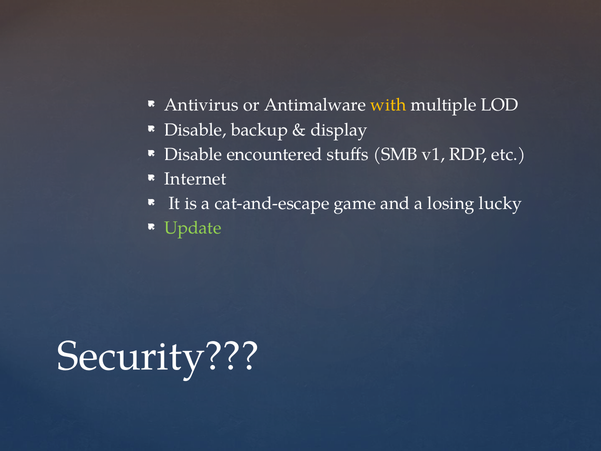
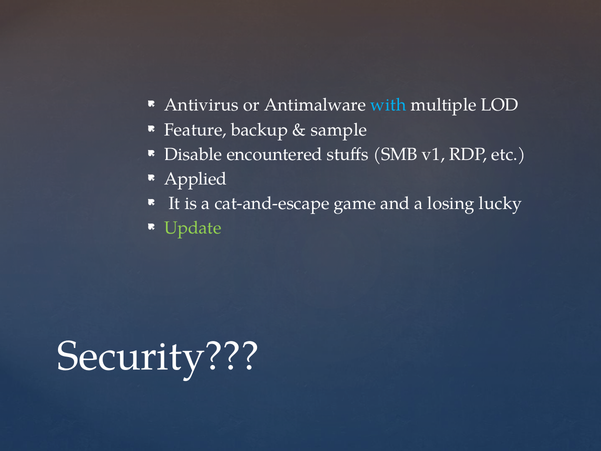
with colour: yellow -> light blue (388, 105)
Disable: Disable -> Feature (196, 130)
display: display -> sample (339, 130)
Internet: Internet -> Applied (196, 179)
